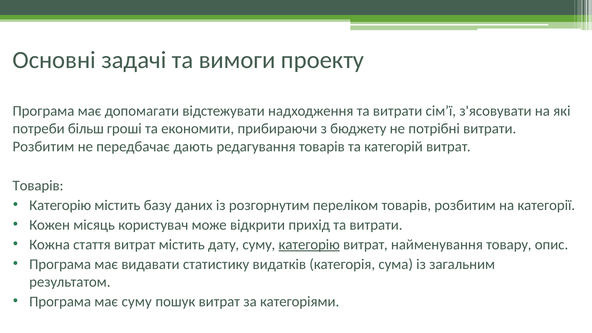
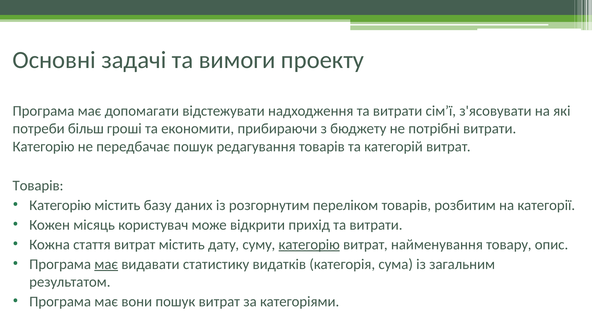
Розбитим: Розбитим -> Категорію (44, 146)
передбачає дають: дають -> пошук (193, 146)
має underline: none -> present (106, 264)
має суму: суму -> вони (137, 302)
